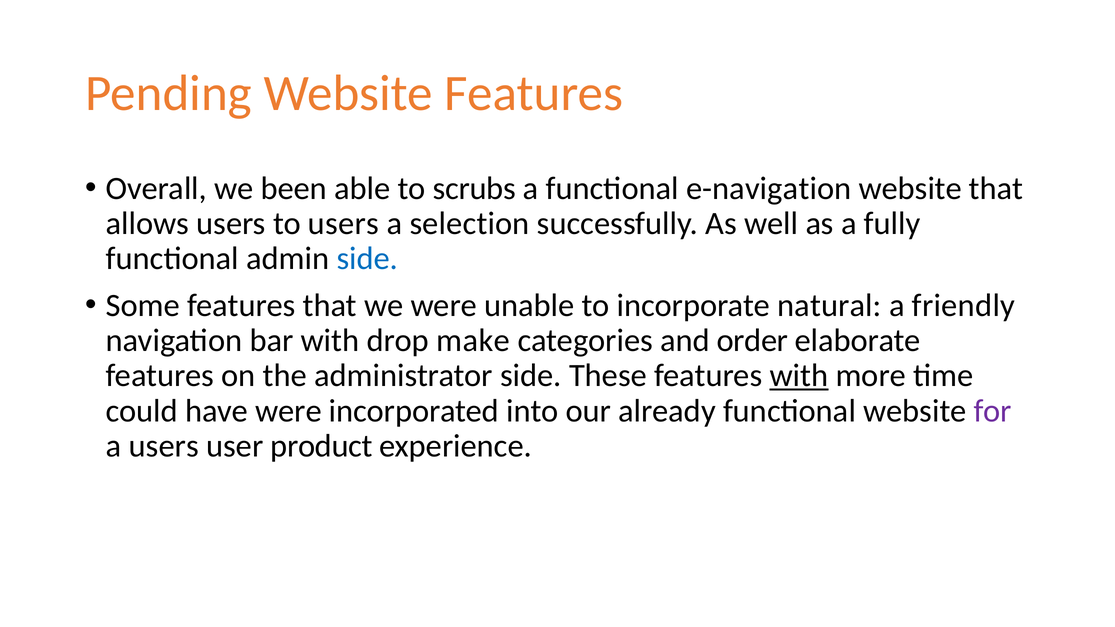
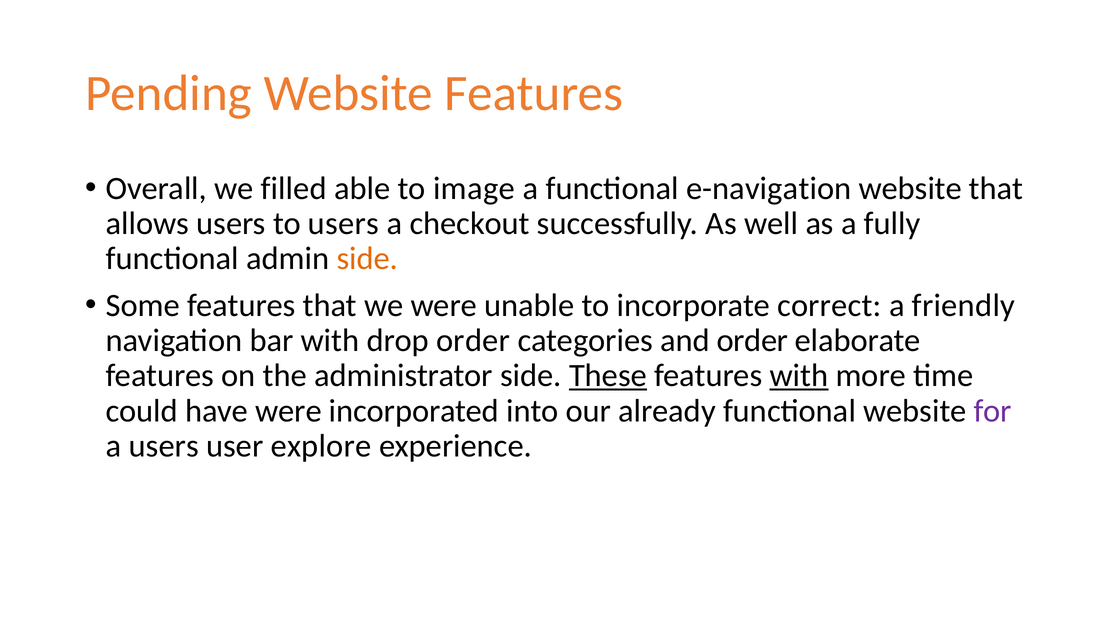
been: been -> filled (294, 189)
scrubs: scrubs -> image (474, 189)
selection: selection -> checkout (470, 224)
side colour: blue -> orange (367, 259)
natural: natural -> correct (829, 306)
drop make: make -> order (473, 341)
These underline: none -> present (608, 376)
product: product -> explore (321, 446)
